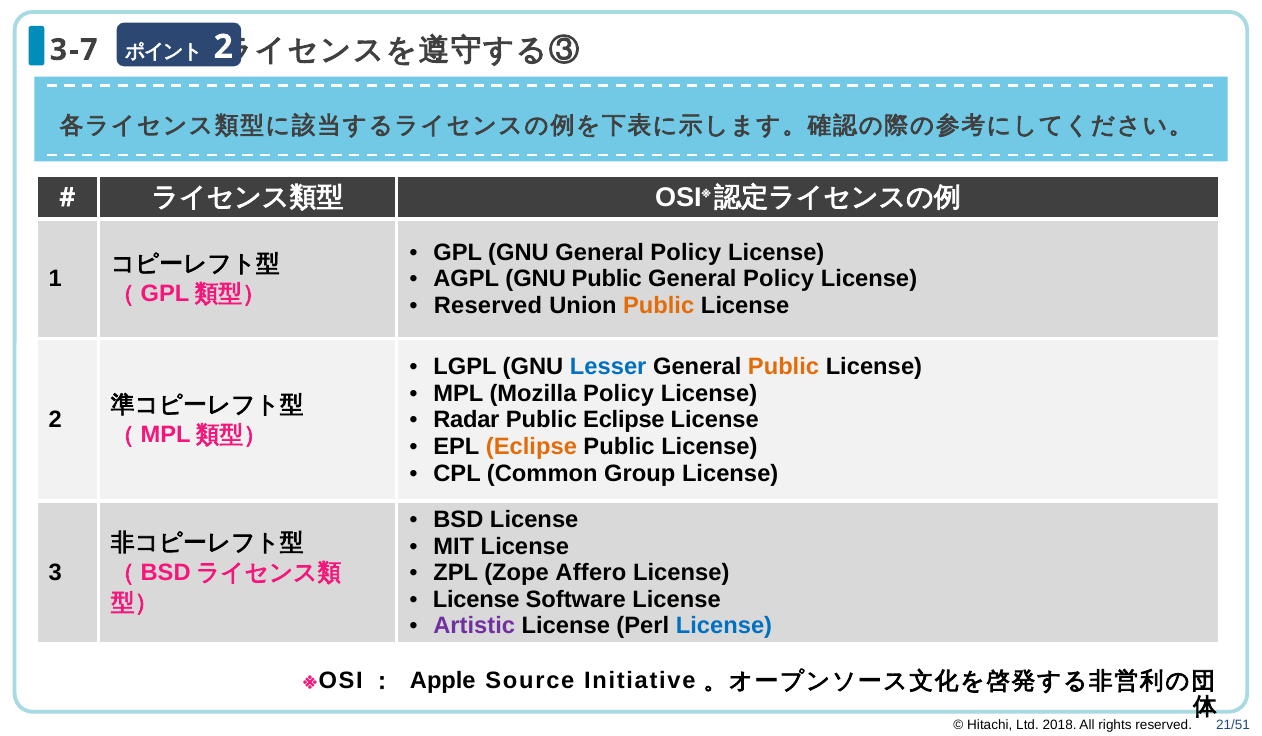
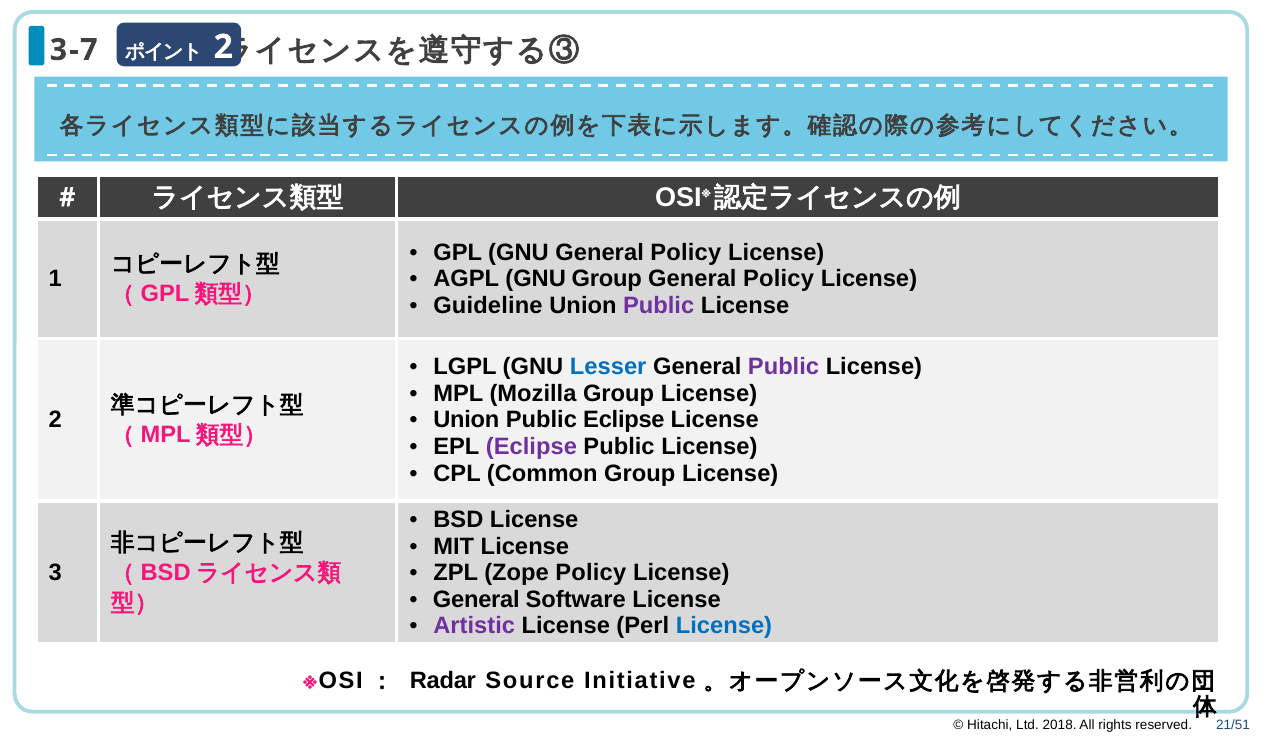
GNU Public: Public -> Group (607, 279)
Reserved: Reserved -> Guideline (488, 306)
Public colour: orange -> purple (659, 306)
Public colour: orange -> purple (784, 367)
Mozilla Policy: Policy -> Group (619, 394)
Radar: Radar -> Union (466, 420)
Eclipse colour: orange -> purple (531, 447)
Zope Affero: Affero -> Policy (591, 573)
License: License -> General (476, 600)
Apple: Apple -> Radar (443, 681)
